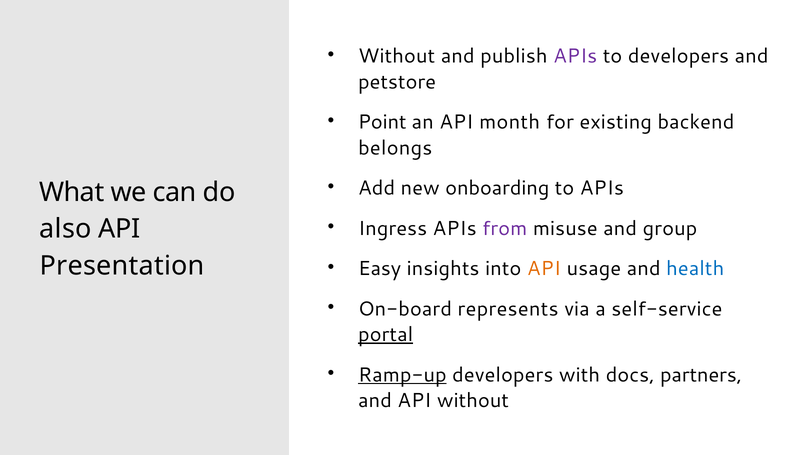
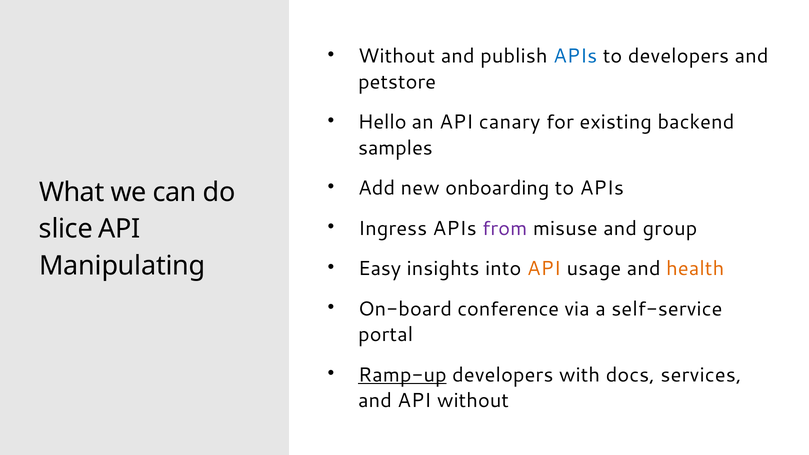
APIs colour: purple -> blue (575, 56)
Point: Point -> Hello (382, 122)
month: month -> canary (510, 122)
belongs: belongs -> samples (395, 148)
also: also -> slice (66, 229)
health colour: blue -> orange (695, 269)
Presentation: Presentation -> Manipulating (122, 266)
represents: represents -> conference (508, 309)
portal underline: present -> none (386, 335)
partners: partners -> services (701, 375)
